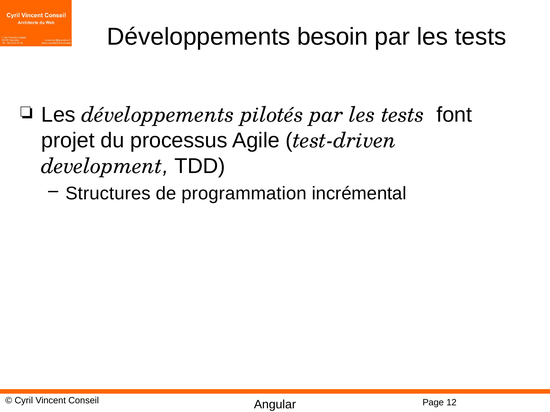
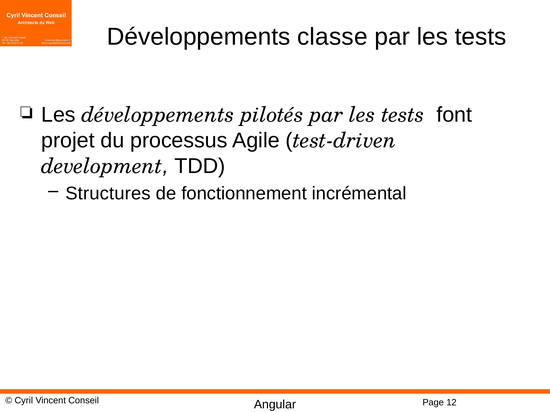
besoin: besoin -> classe (332, 37)
programmation: programmation -> fonctionnement (244, 194)
